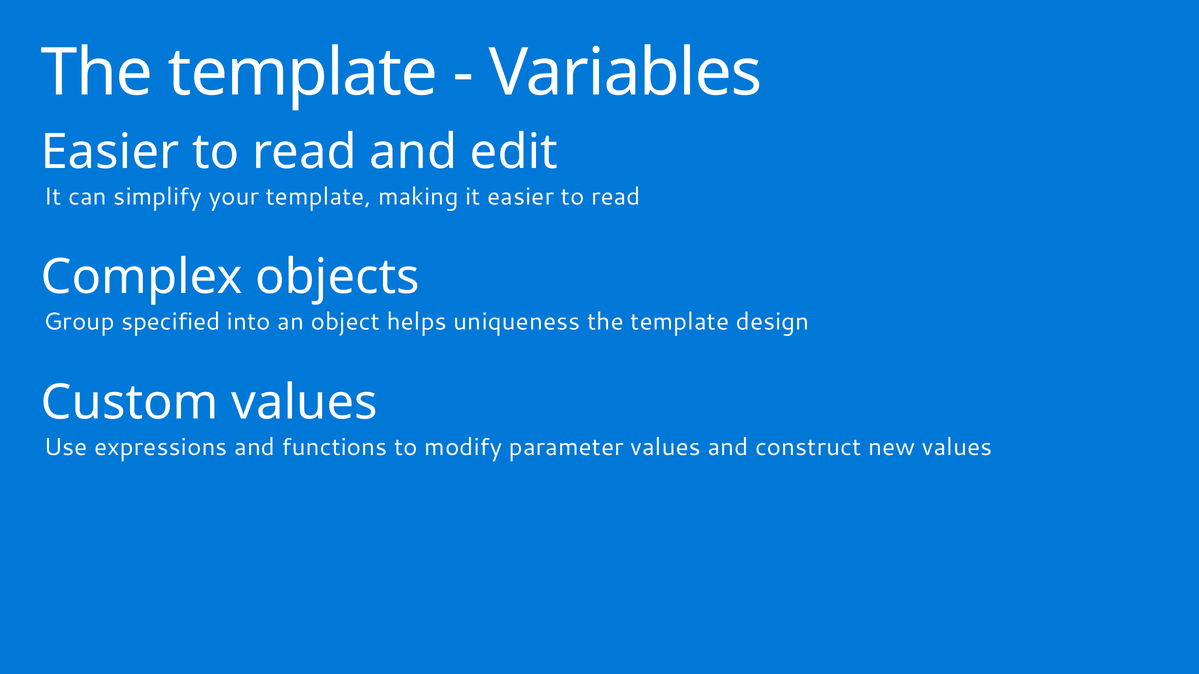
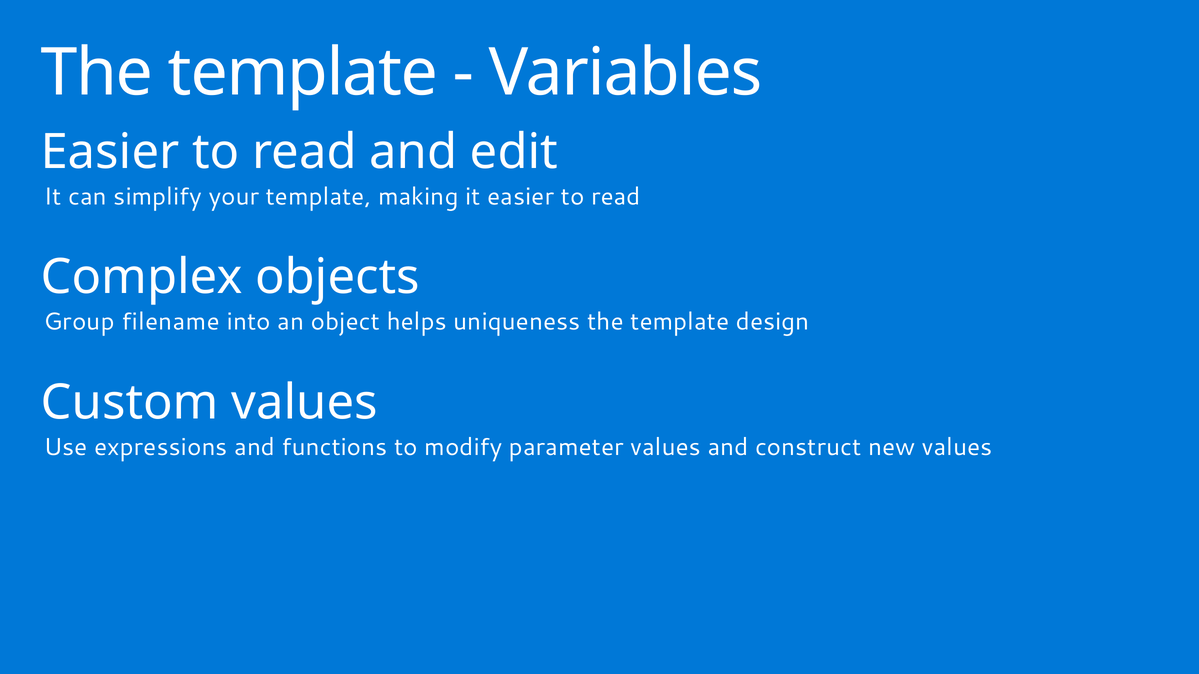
specified: specified -> filename (171, 322)
